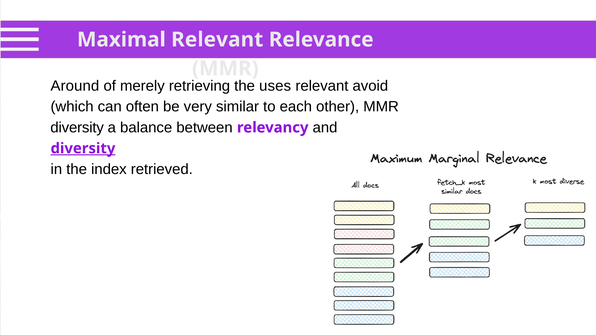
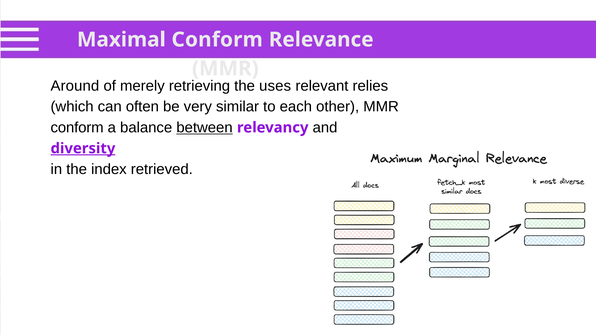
Maximal Relevant: Relevant -> Conform (217, 40)
avoid: avoid -> relies (370, 86)
diversity: diversity -> conform (77, 128)
between underline: none -> present (205, 128)
